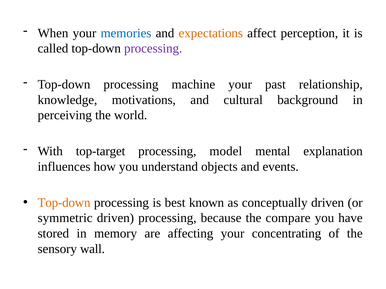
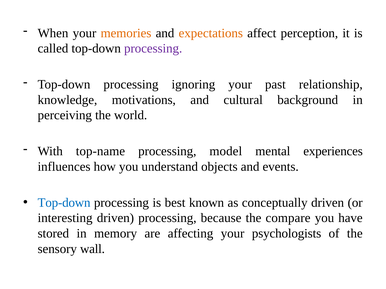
memories colour: blue -> orange (126, 33)
machine: machine -> ignoring (193, 85)
top-target: top-target -> top-name (100, 151)
explanation: explanation -> experiences (333, 151)
Top-down colour: orange -> blue (64, 203)
symmetric: symmetric -> interesting (65, 218)
concentrating: concentrating -> psychologists (287, 234)
